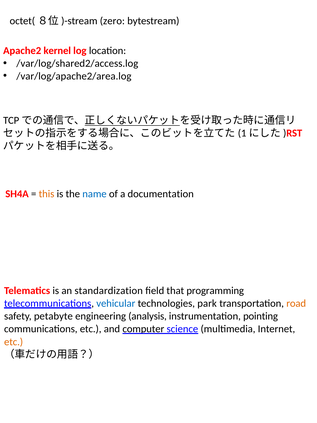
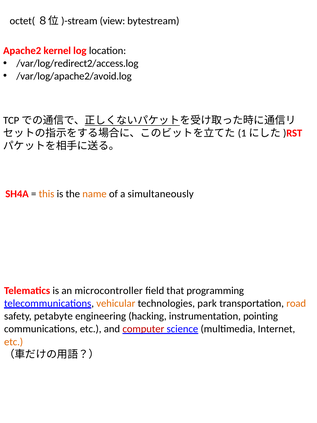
zero: zero -> view (112, 21)
/var/log/shared2/access.log: /var/log/shared2/access.log -> /var/log/redirect2/access.log (77, 63)
/var/log/apache2/area.log: /var/log/apache2/area.log -> /var/log/apache2/avoid.log (74, 76)
name colour: blue -> orange (94, 194)
documentation: documentation -> simultaneously (161, 194)
standardization: standardization -> microcontroller (109, 290)
vehicular colour: blue -> orange (116, 303)
analysis: analysis -> hacking (148, 316)
computer colour: black -> red (143, 329)
